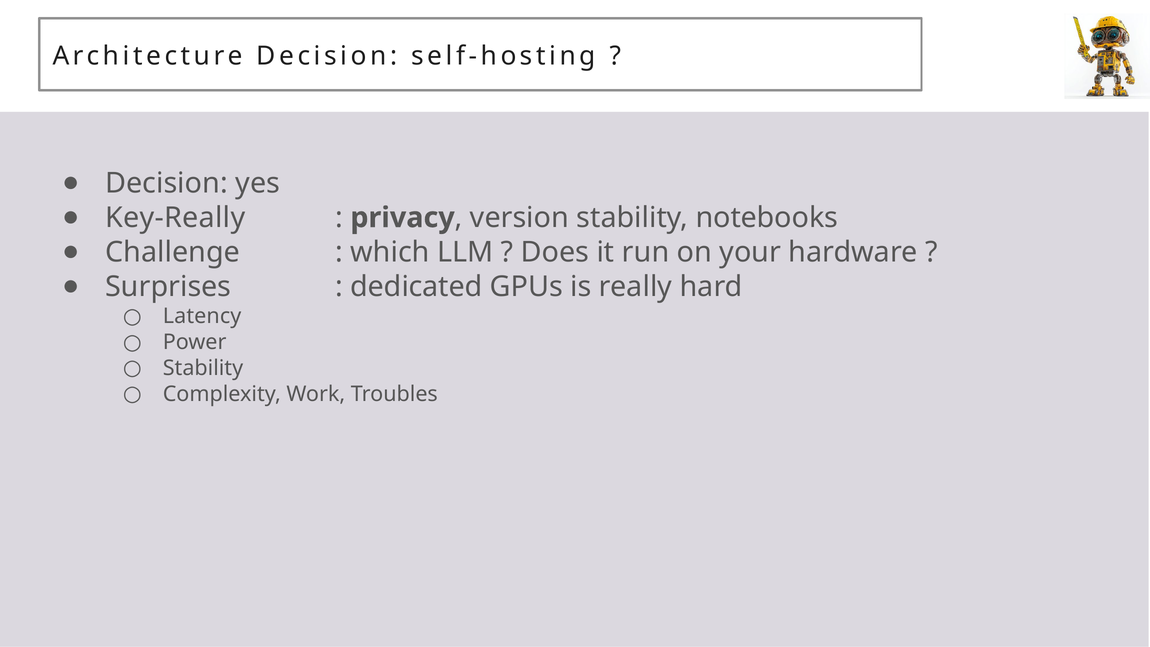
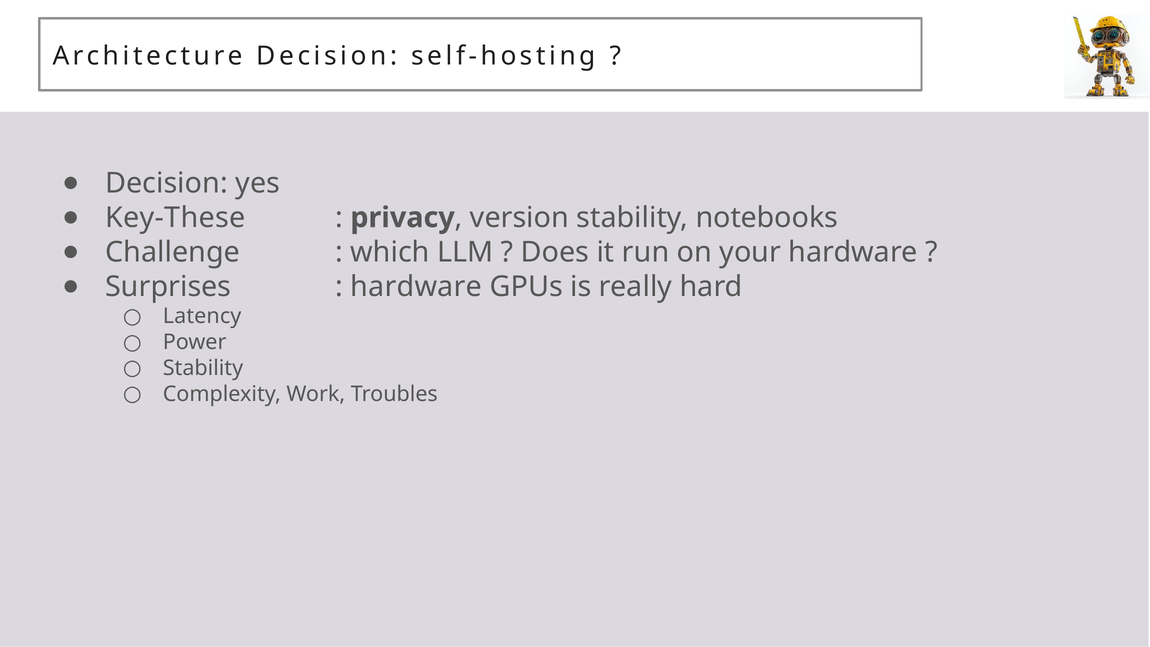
Key-Really: Key-Really -> Key-These (175, 218)
dedicated: dedicated -> hardware (416, 287)
